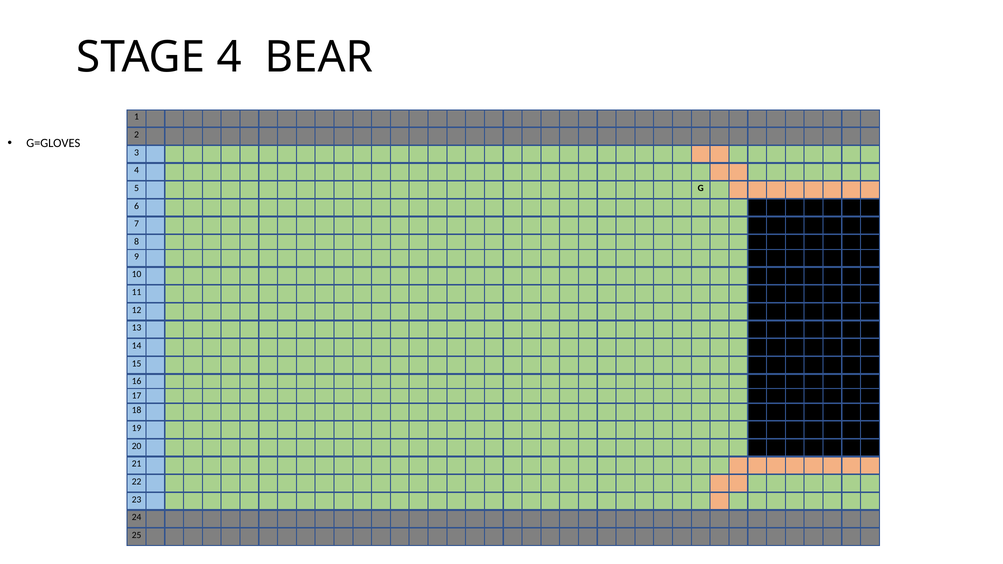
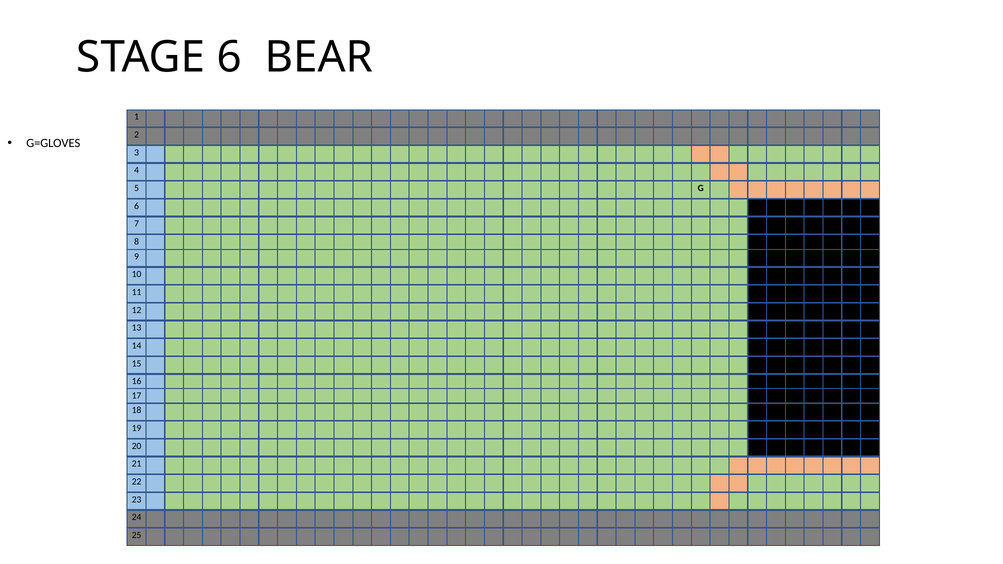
STAGE 4: 4 -> 6 (229, 57)
